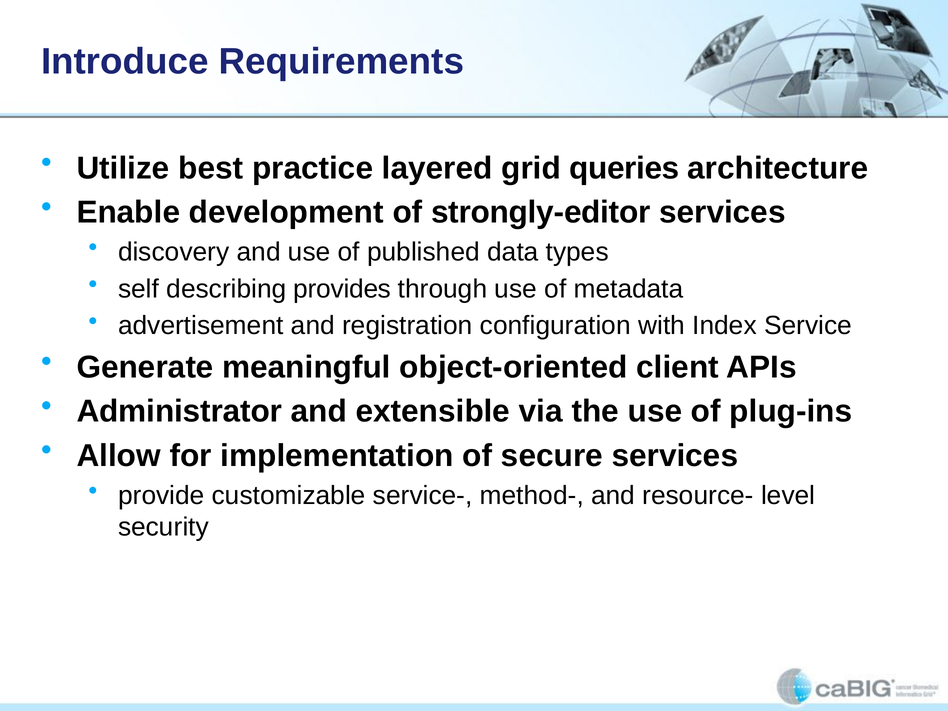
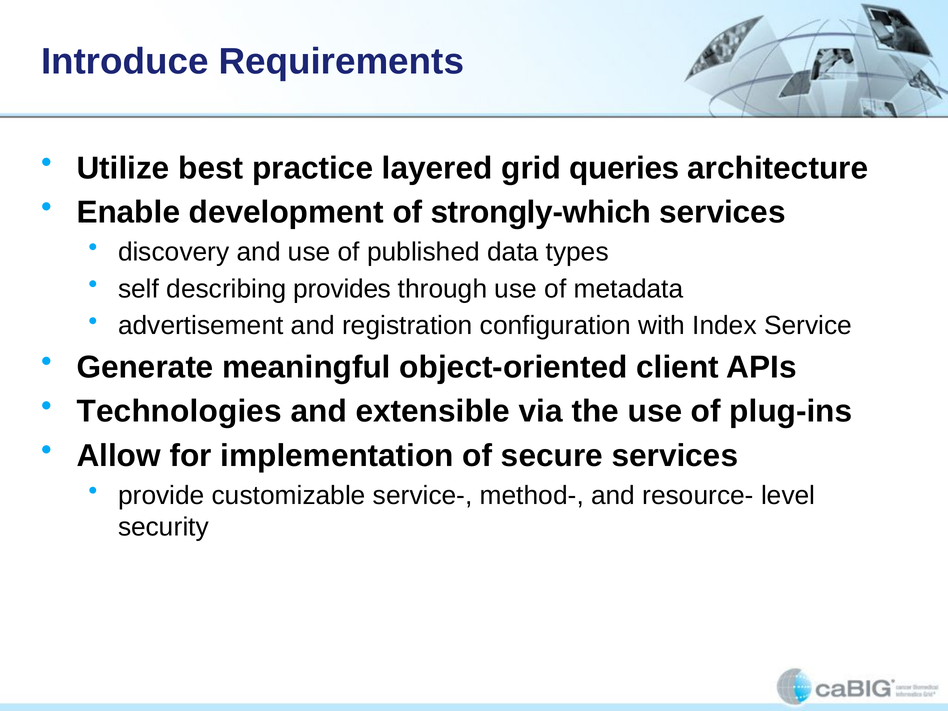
strongly-editor: strongly-editor -> strongly-which (541, 212)
Administrator: Administrator -> Technologies (179, 411)
